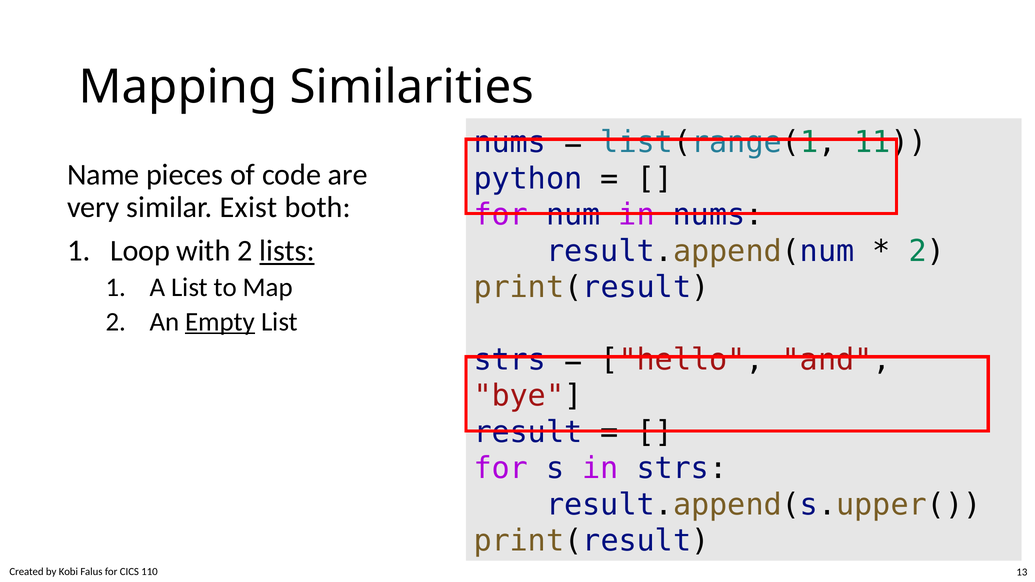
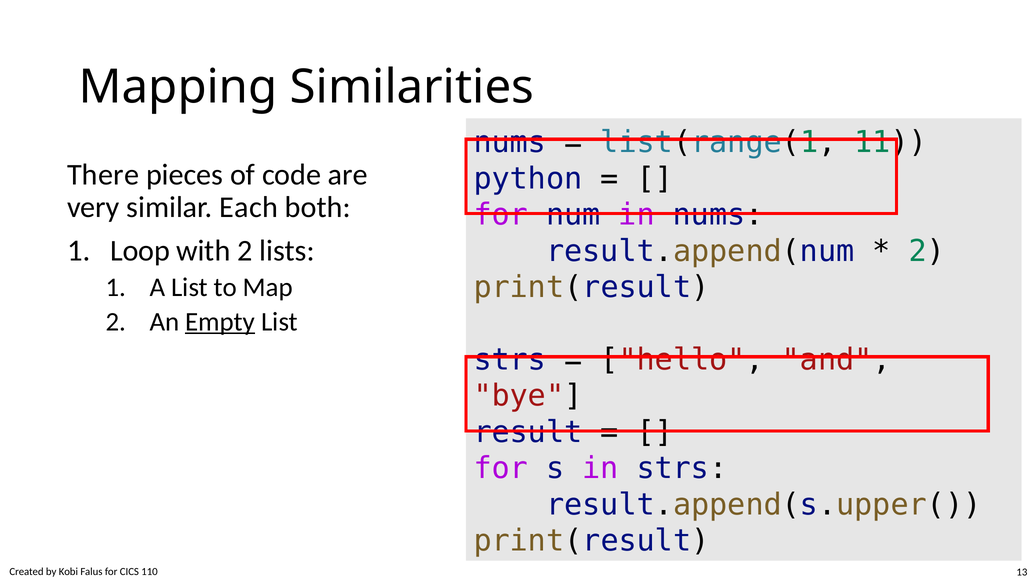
Name: Name -> There (103, 175)
Exist: Exist -> Each (249, 208)
lists underline: present -> none (287, 251)
